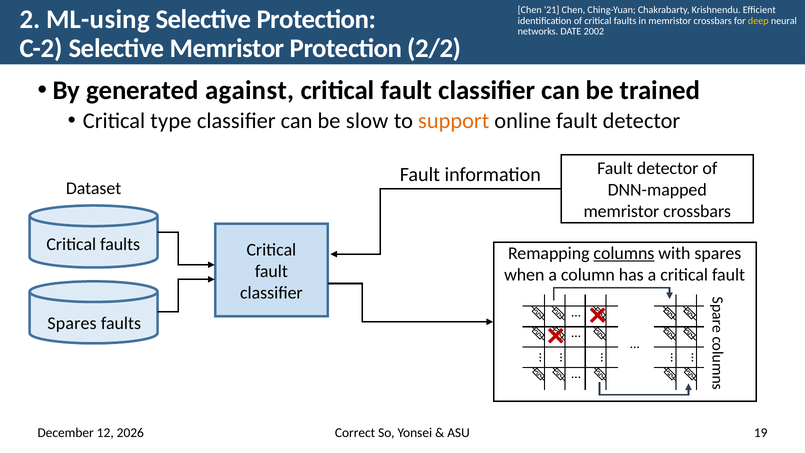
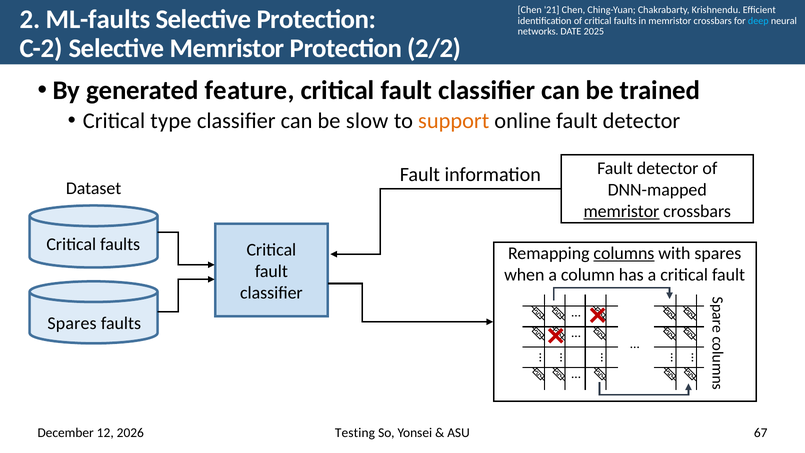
ML-using: ML-using -> ML-faults (98, 19)
deep colour: yellow -> light blue (758, 21)
2002: 2002 -> 2025 (594, 32)
against: against -> feature (250, 90)
memristor underline: none -> present (621, 211)
Correct: Correct -> Testing (355, 433)
19: 19 -> 67 (761, 432)
